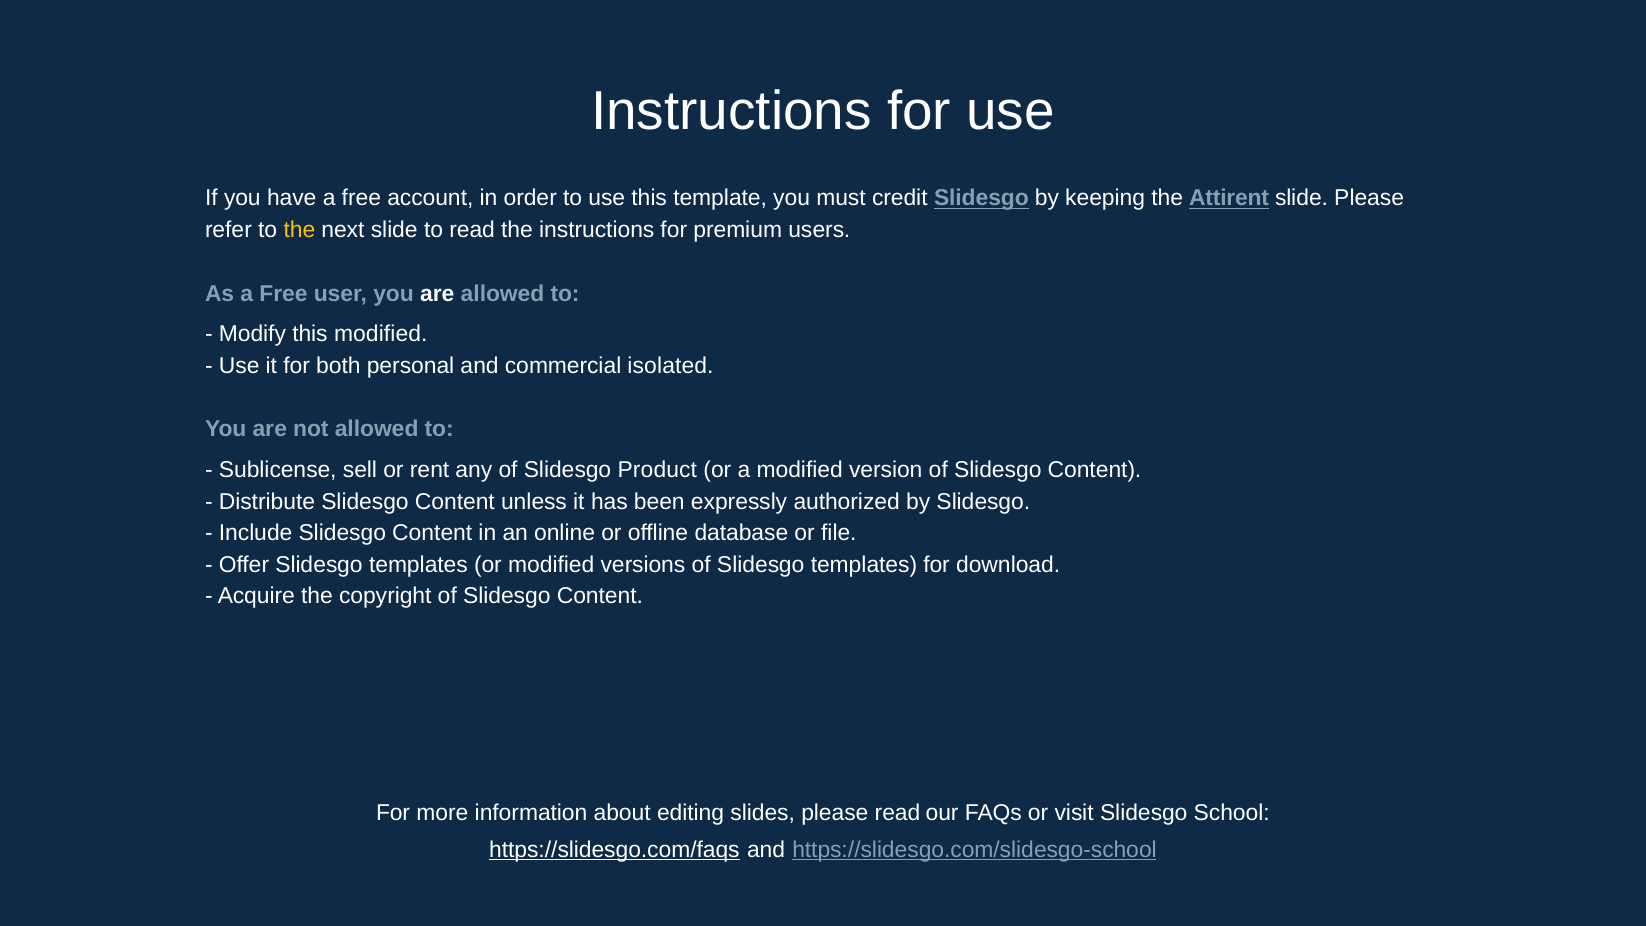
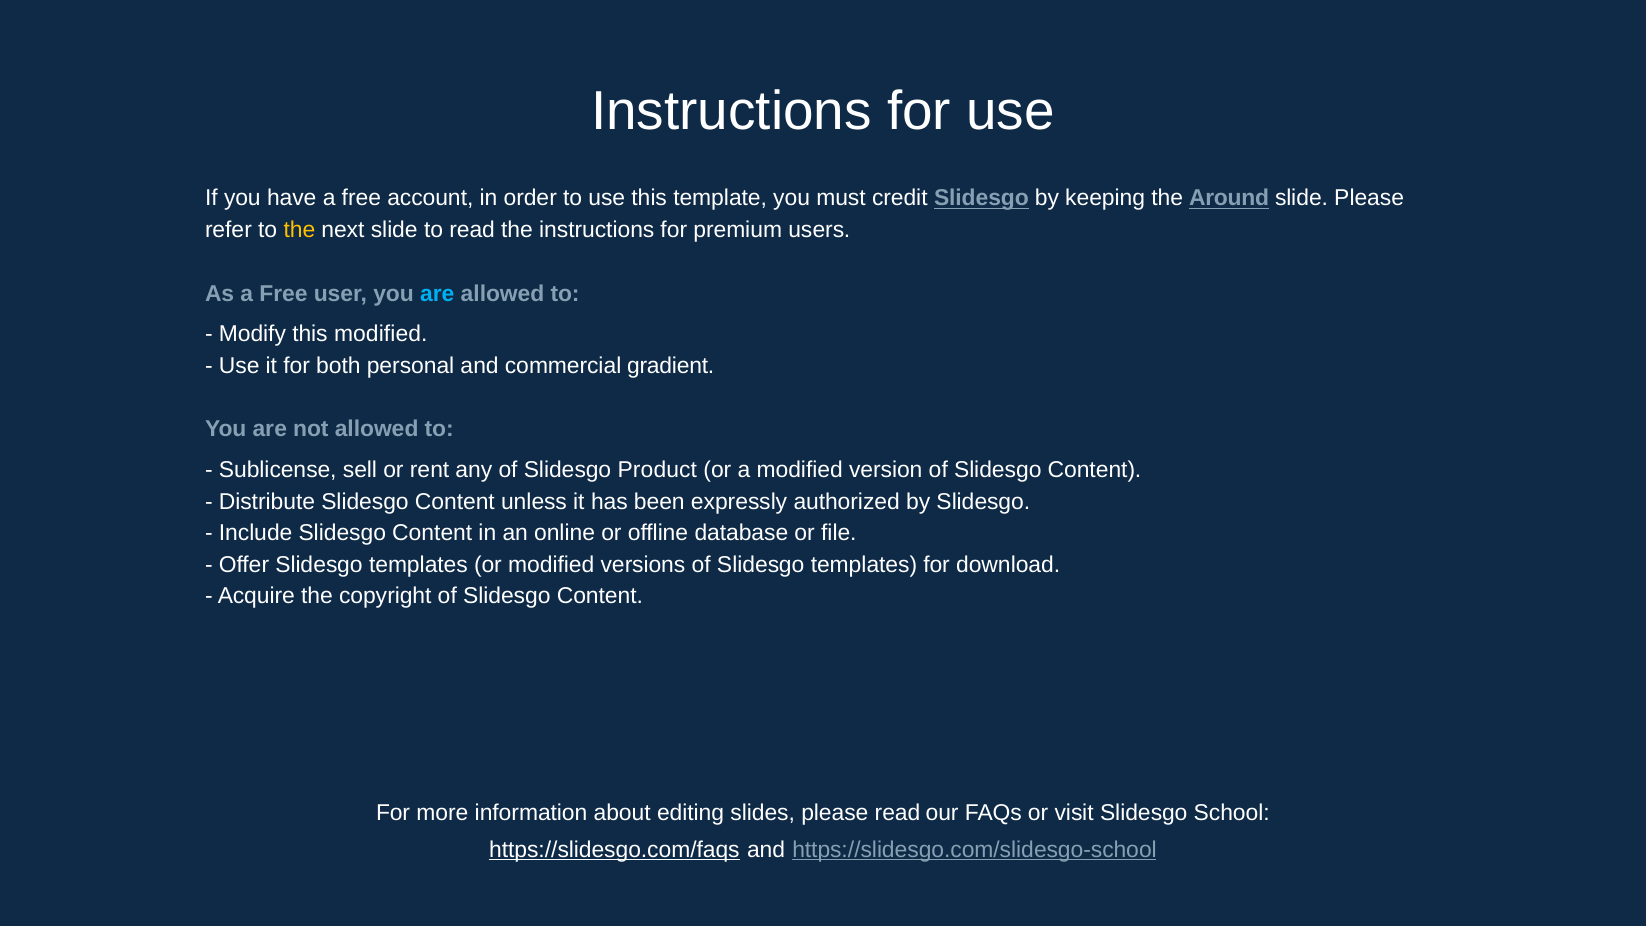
Attirent: Attirent -> Around (1229, 198)
are colour: white -> light blue (437, 294)
isolated: isolated -> gradient (671, 366)
